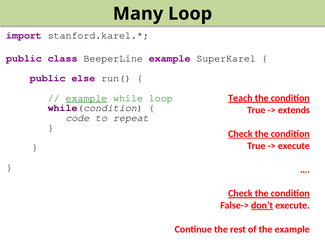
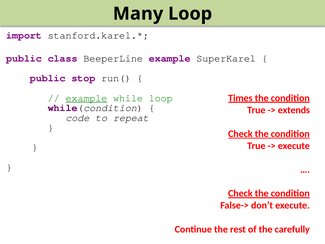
else: else -> stop (83, 78)
Teach: Teach -> Times (240, 98)
don’t underline: present -> none (262, 205)
the example: example -> carefully (292, 229)
